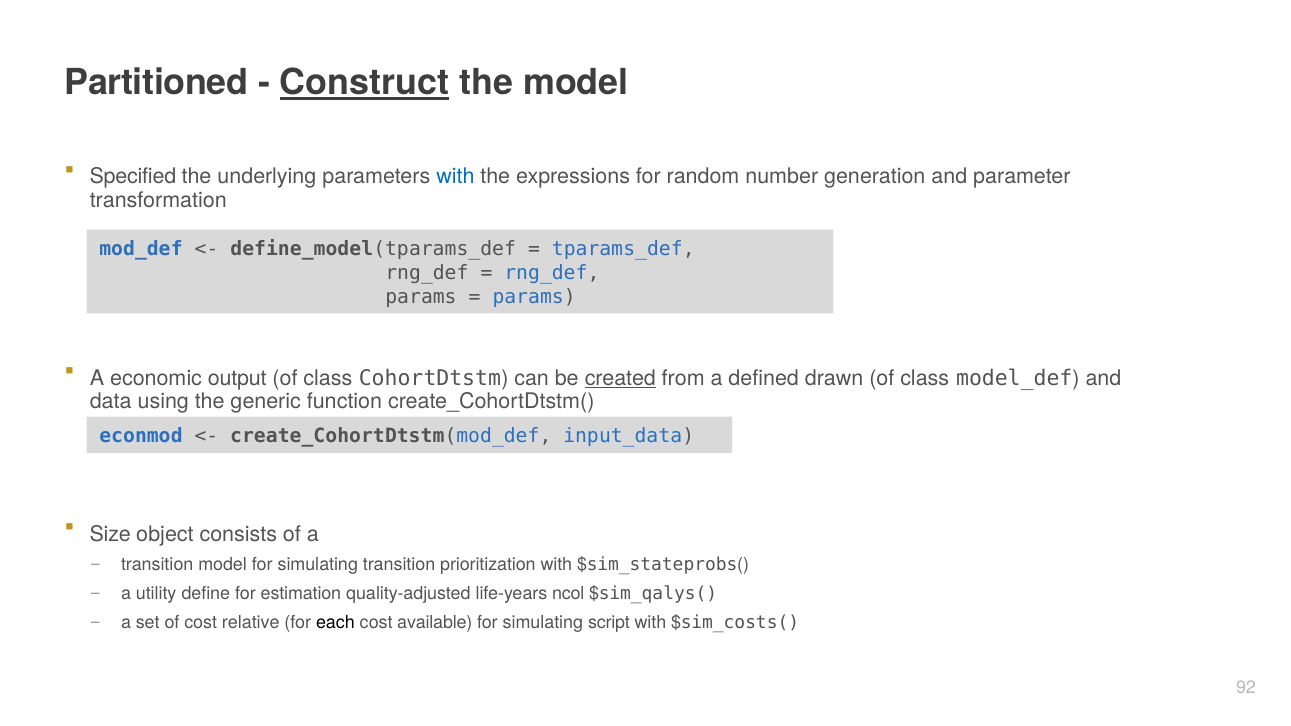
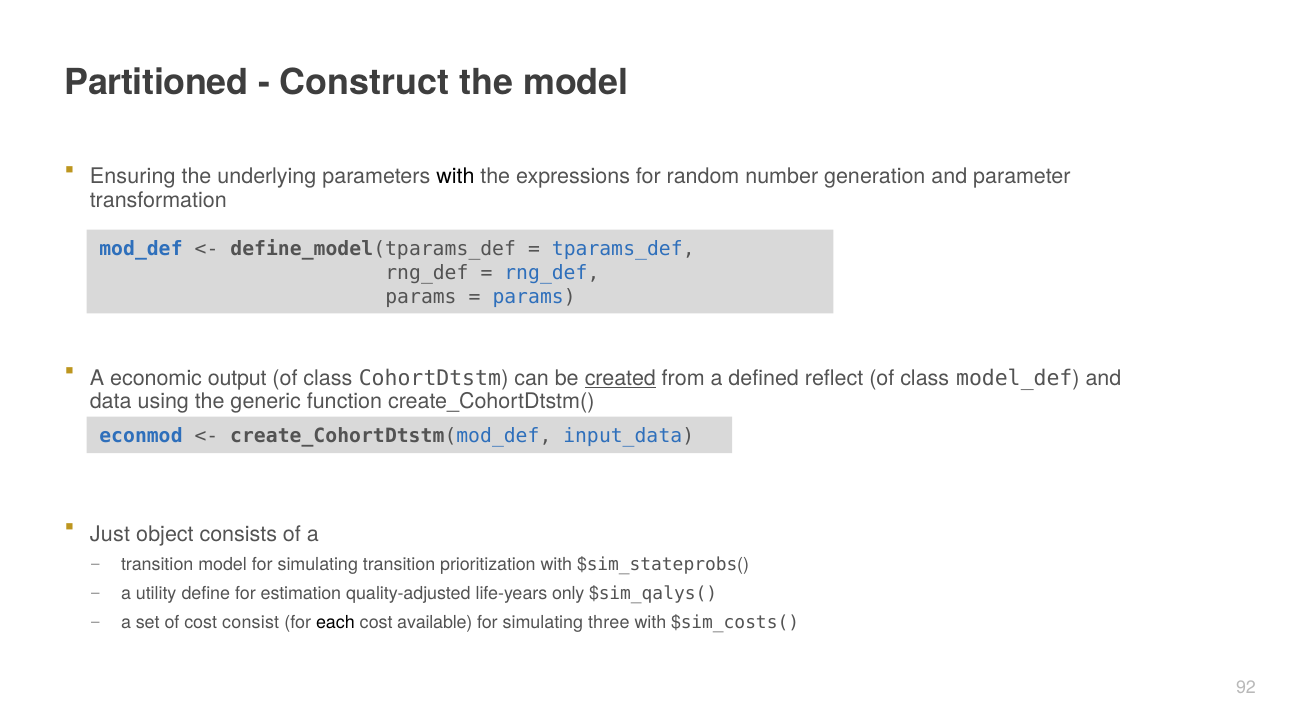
Construct underline: present -> none (365, 83)
Specified: Specified -> Ensuring (133, 177)
with colour: blue -> black (455, 177)
drawn: drawn -> reflect (834, 378)
Size: Size -> Just (110, 534)
ncol: ncol -> only (568, 594)
relative: relative -> consist (251, 623)
script: script -> three (609, 623)
